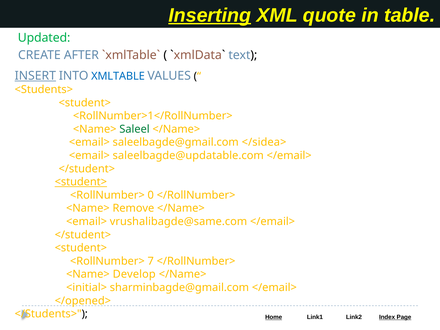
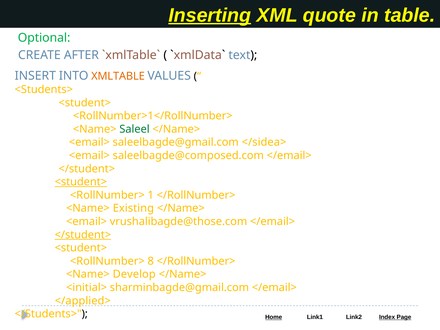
Updated: Updated -> Optional (44, 38)
INSERT underline: present -> none (35, 76)
XMLTABLE colour: blue -> orange (118, 76)
saleelbagde@updatable.com: saleelbagde@updatable.com -> saleelbagde@composed.com (188, 156)
0: 0 -> 1 (151, 195)
Remove: Remove -> Existing (133, 208)
vrushalibagde@same.com: vrushalibagde@same.com -> vrushalibagde@those.com (179, 222)
</student> underline: none -> present (83, 235)
7: 7 -> 8 (151, 261)
</opened>: </opened> -> </applied> (83, 301)
